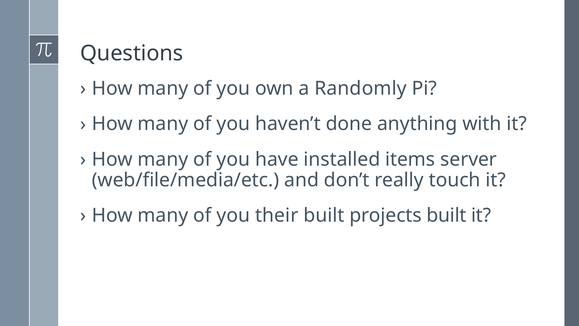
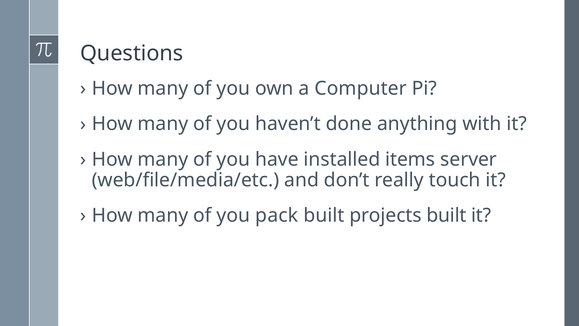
Randomly: Randomly -> Computer (361, 89)
their: their -> pack (277, 215)
